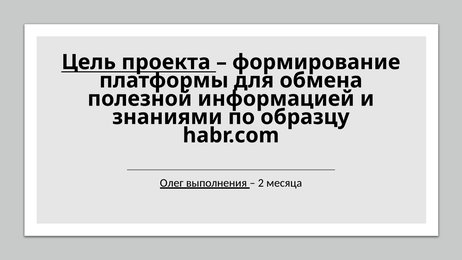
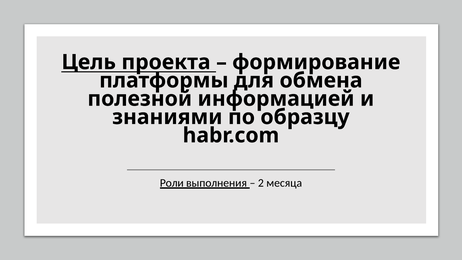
Олег: Олег -> Роли (172, 183)
